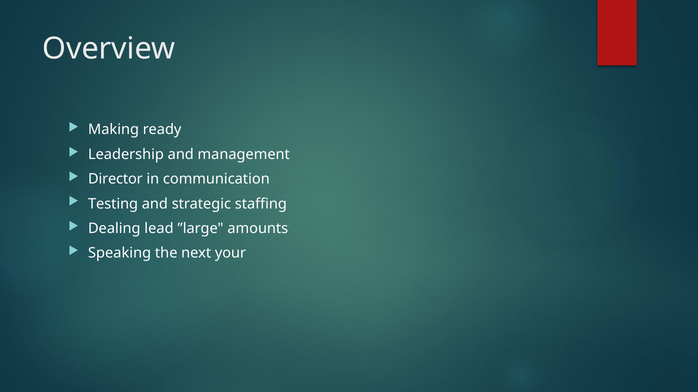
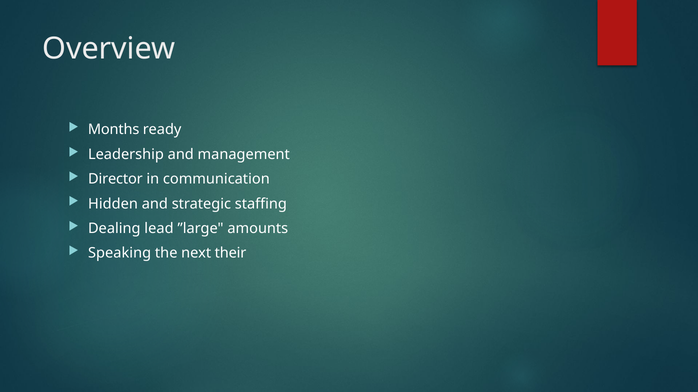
Making: Making -> Months (114, 130)
Testing: Testing -> Hidden (113, 204)
your: your -> their (231, 254)
